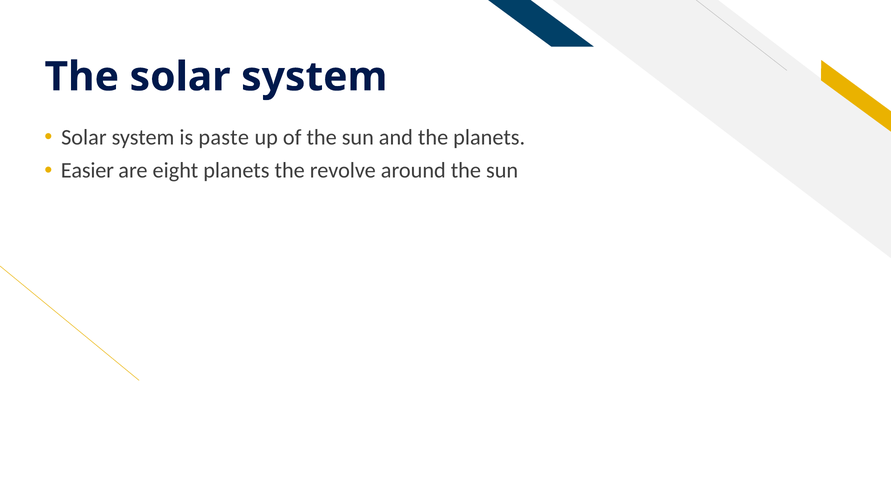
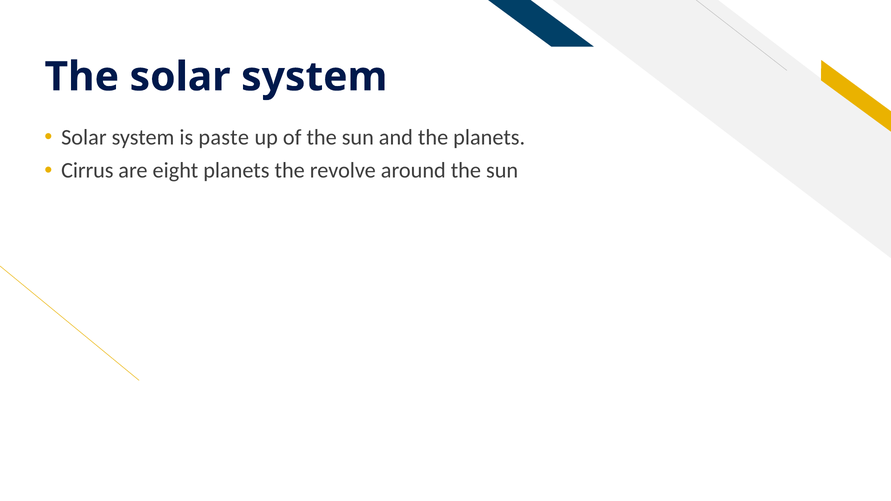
Easier: Easier -> Cirrus (87, 171)
